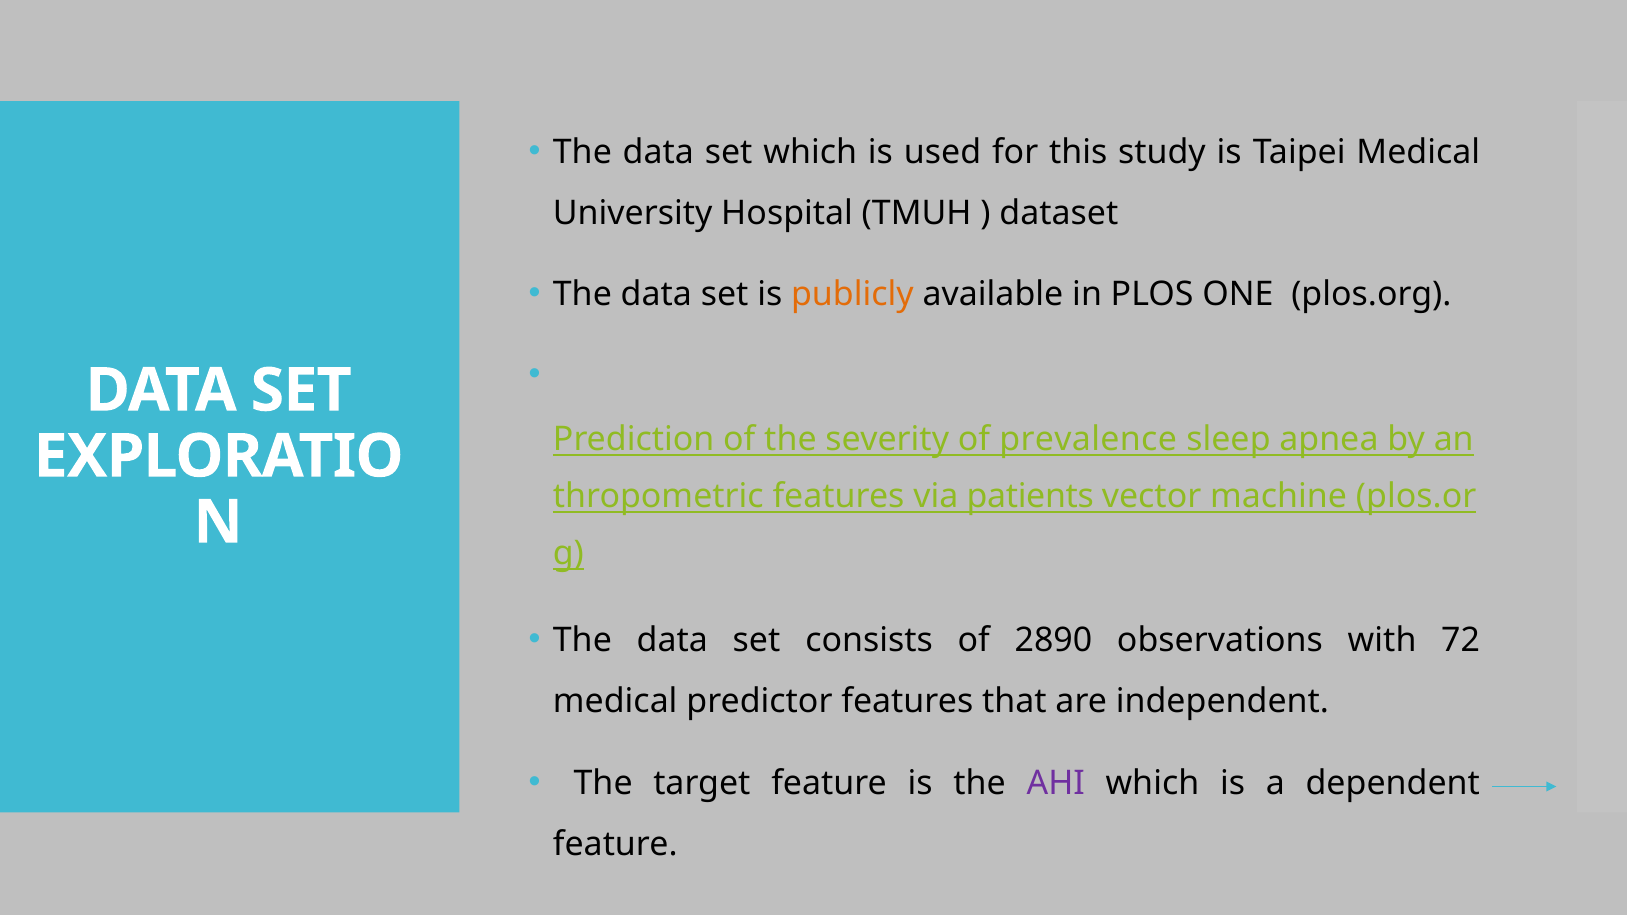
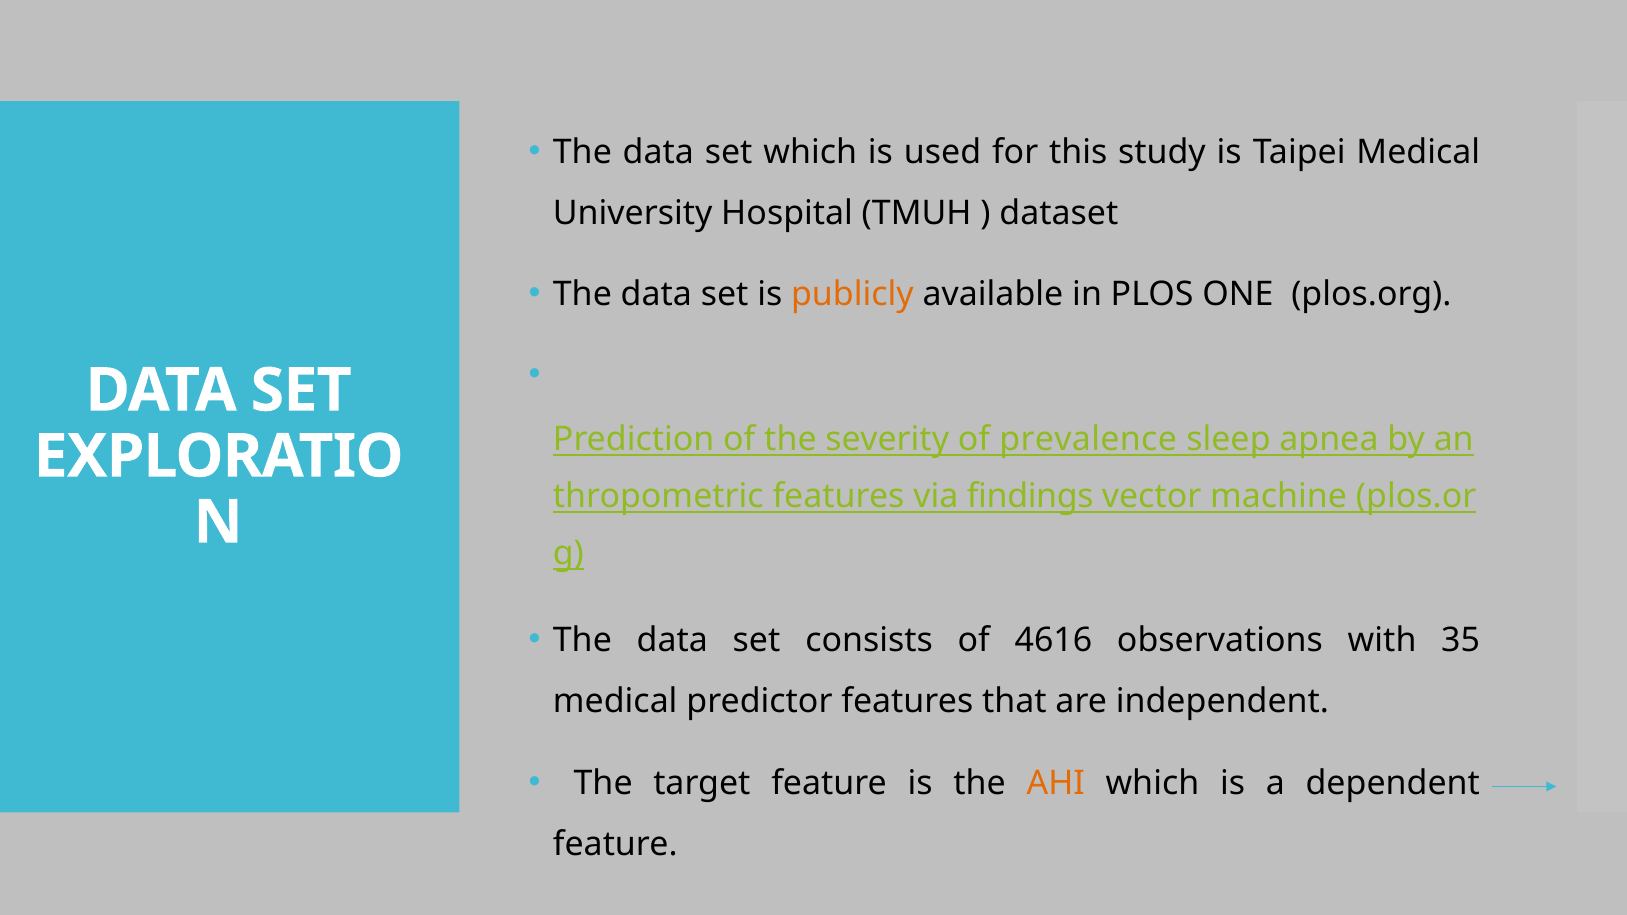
patients: patients -> findings (1030, 497)
2890: 2890 -> 4616 (1053, 641)
72: 72 -> 35 (1461, 641)
AHI colour: purple -> orange (1056, 783)
